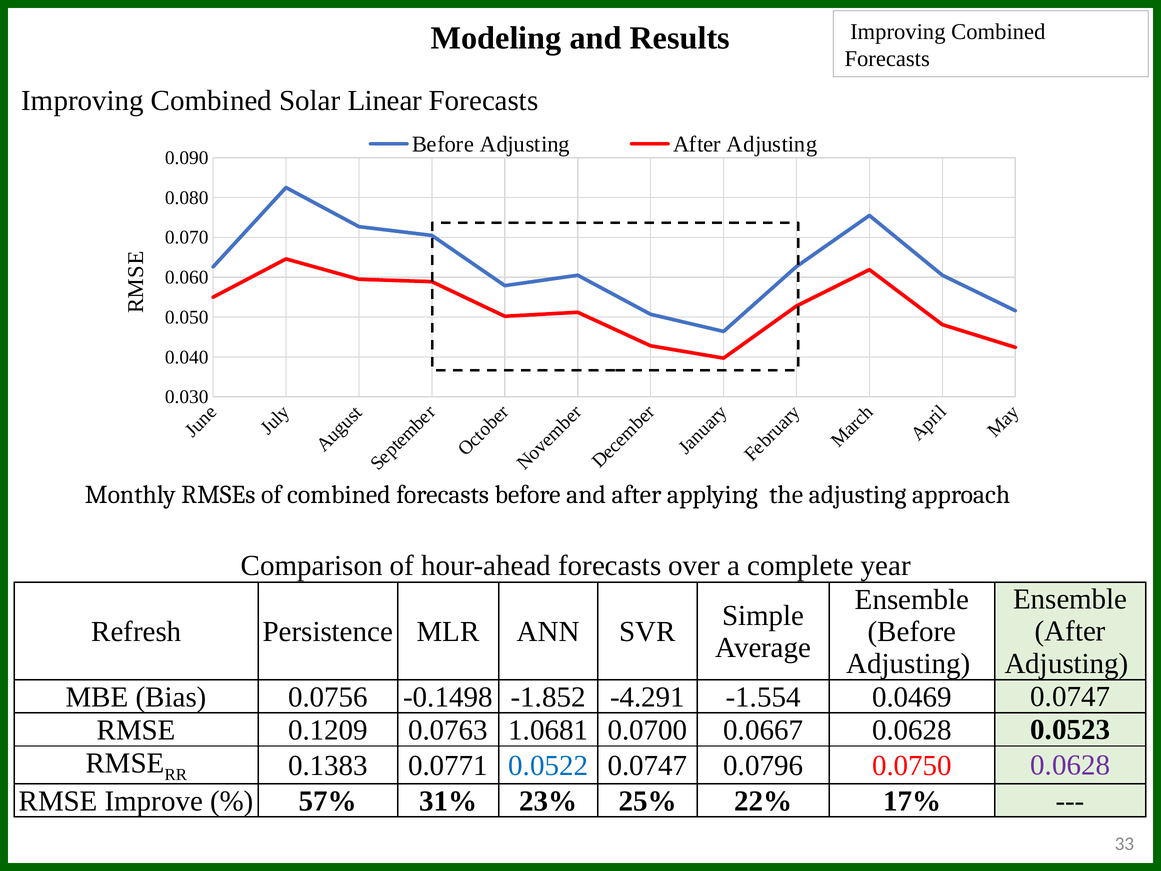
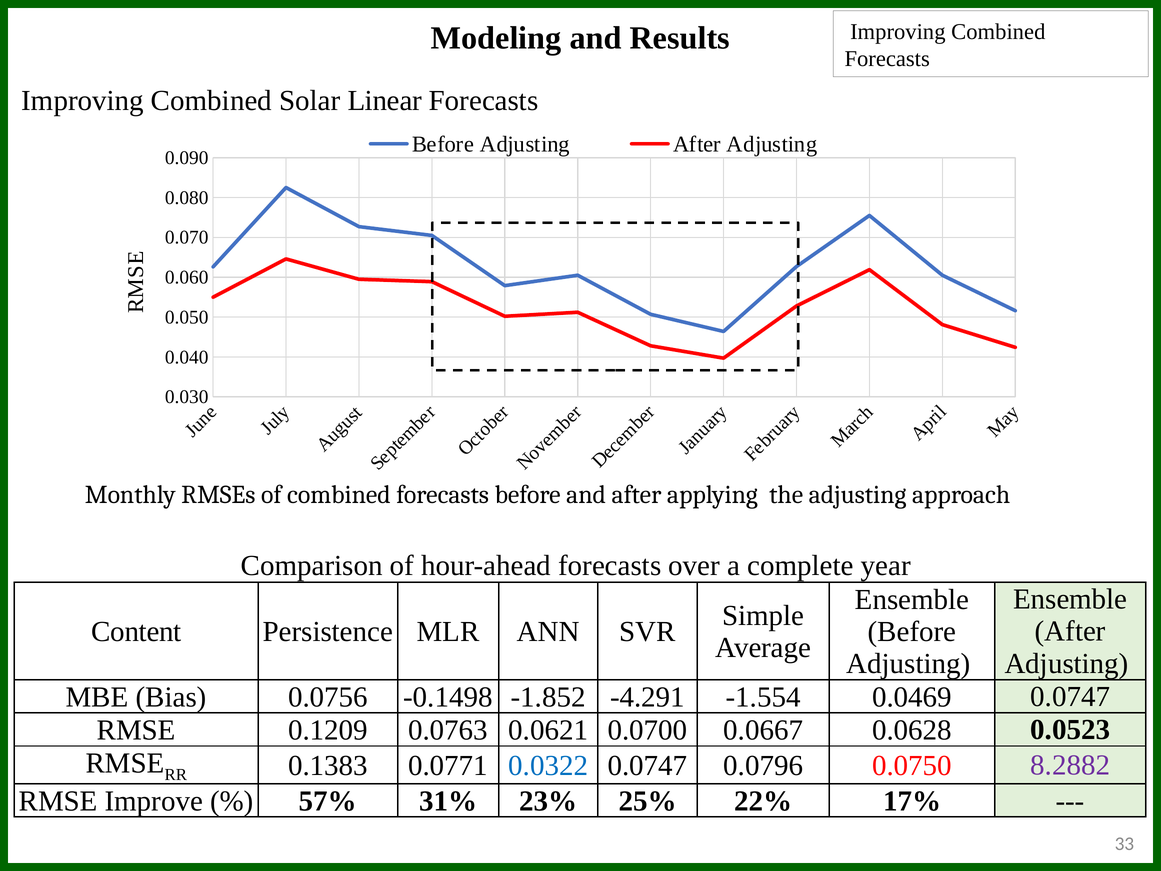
Refresh: Refresh -> Content (136, 632)
1.0681: 1.0681 -> 0.0621 (548, 730)
0.0522: 0.0522 -> 0.0322 (548, 765)
0.0750 0.0628: 0.0628 -> 8.2882 (1070, 765)
